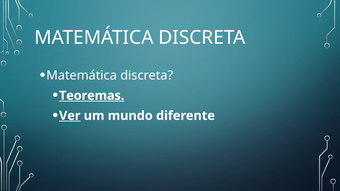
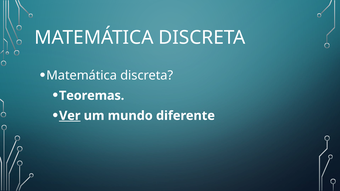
Teoremas underline: present -> none (92, 96)
